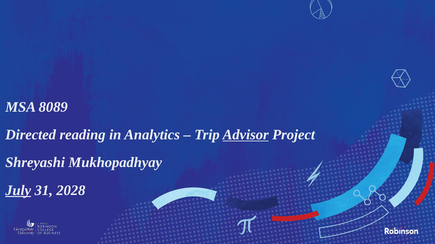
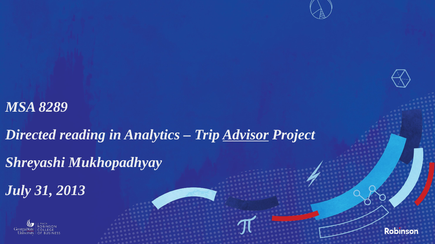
8089: 8089 -> 8289 (53, 107)
July underline: present -> none (18, 191)
2028: 2028 -> 2013 (71, 191)
